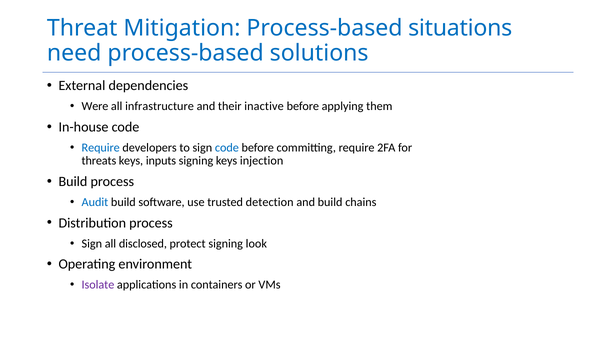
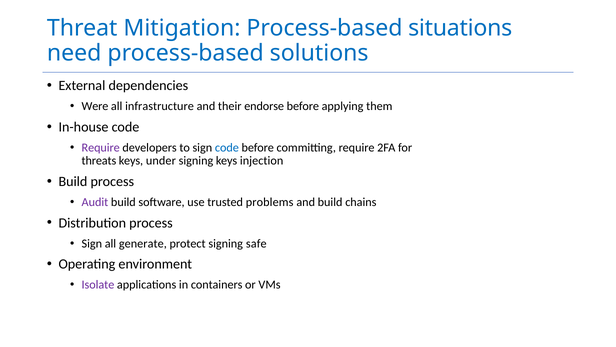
inactive: inactive -> endorse (264, 106)
Require colour: blue -> purple (101, 148)
inputs: inputs -> under (161, 161)
Audit colour: blue -> purple (95, 202)
detection: detection -> problems (270, 202)
disclosed: disclosed -> generate (143, 243)
look: look -> safe (256, 243)
